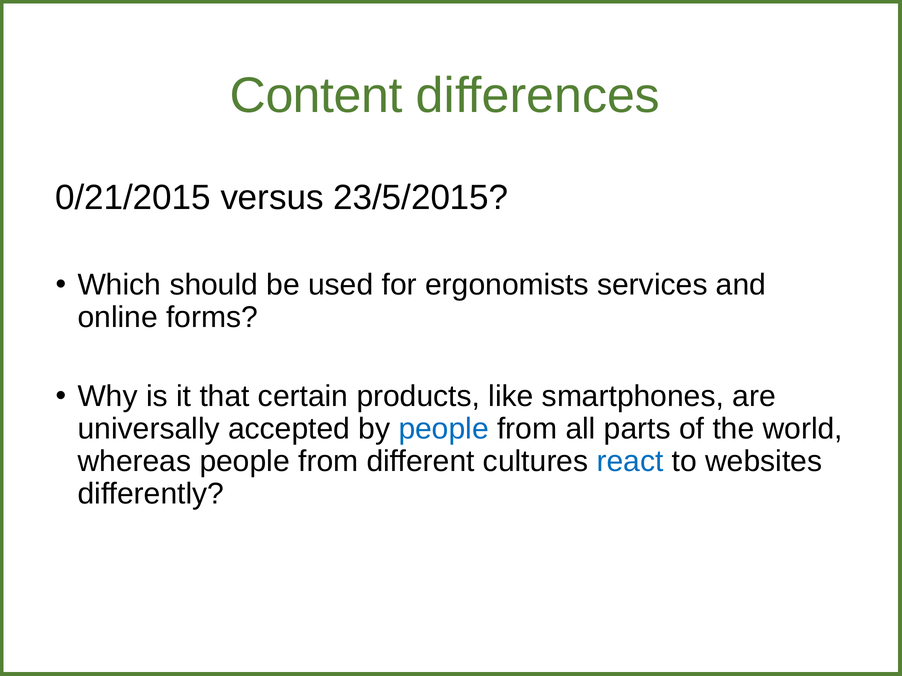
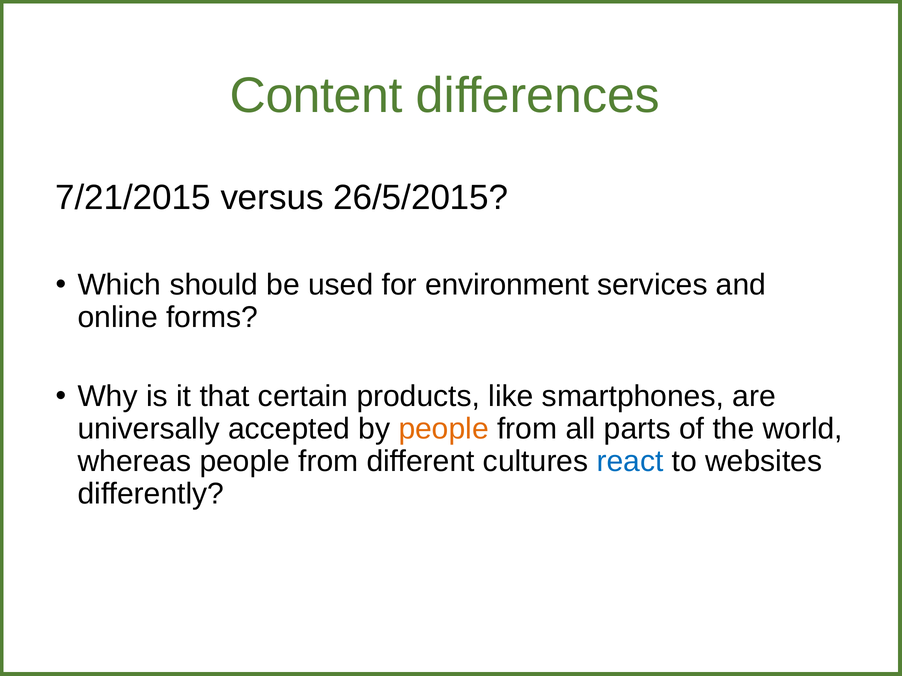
0/21/2015: 0/21/2015 -> 7/21/2015 (133, 198)
23/5/2015: 23/5/2015 -> 26/5/2015 (421, 198)
ergonomists: ergonomists -> environment (507, 285)
people colour: blue -> orange (444, 429)
